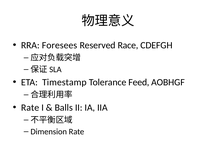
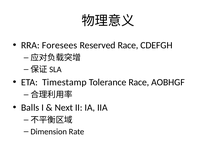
Tolerance Feed: Feed -> Race (139, 82)
Rate: Rate -> Balls (30, 108)
Balls: Balls -> Next (64, 108)
